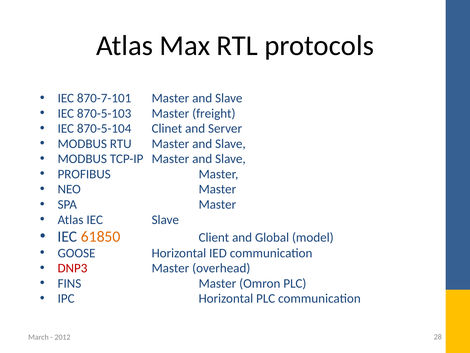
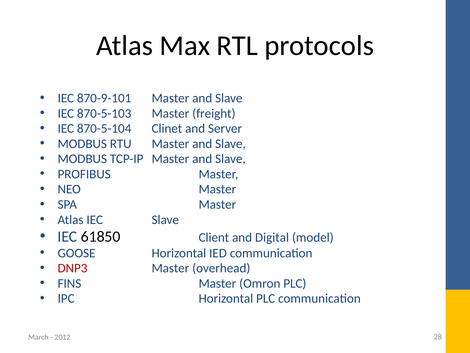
870-7-101: 870-7-101 -> 870-9-101 (104, 98)
61850 colour: orange -> black (101, 236)
Global: Global -> Digital (272, 237)
